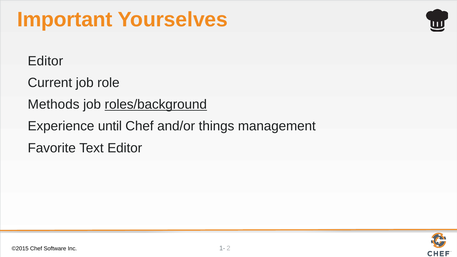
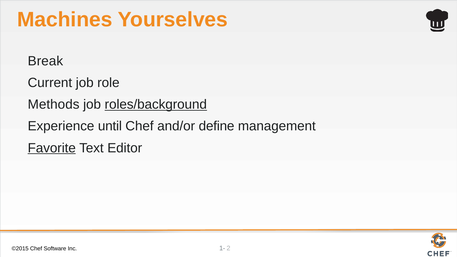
Important: Important -> Machines (65, 20)
Editor: Editor -> Break (45, 61)
things: things -> define (217, 126)
Favorite underline: none -> present (52, 148)
